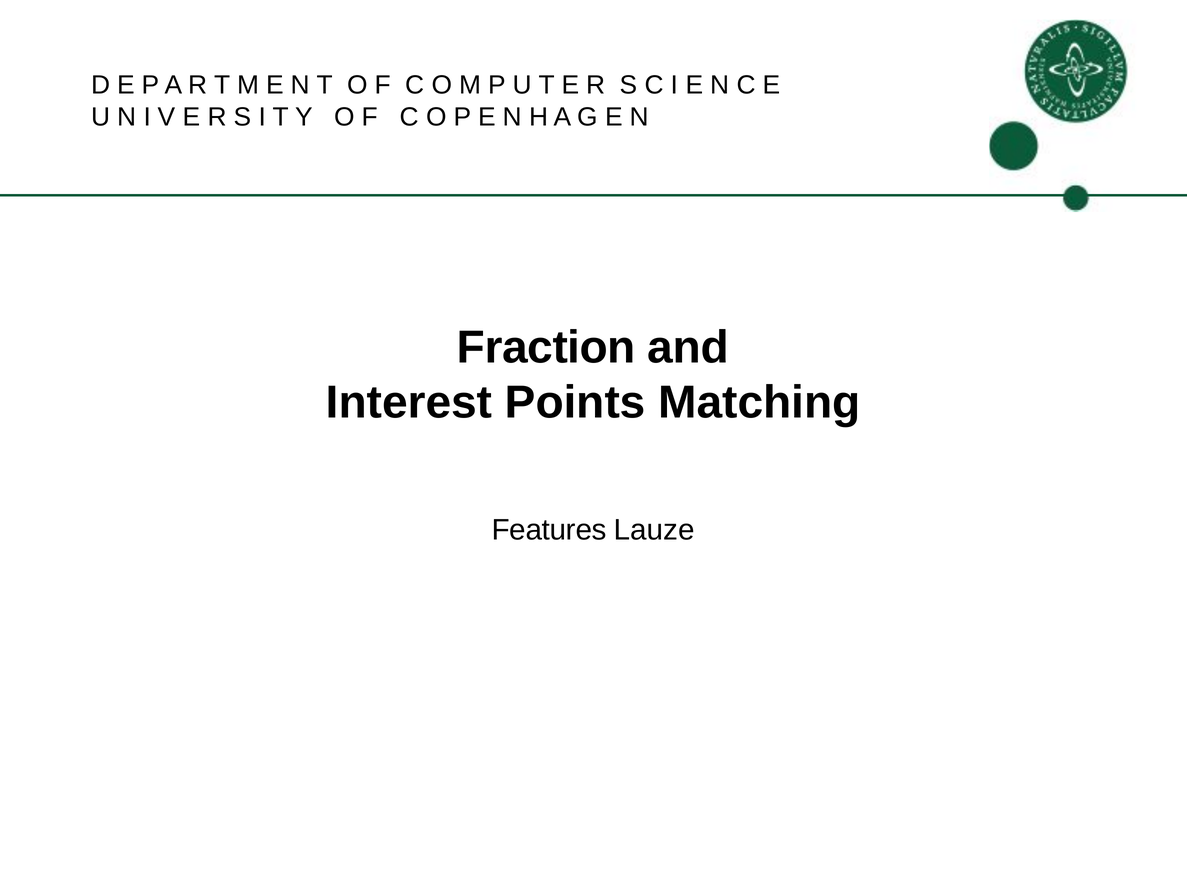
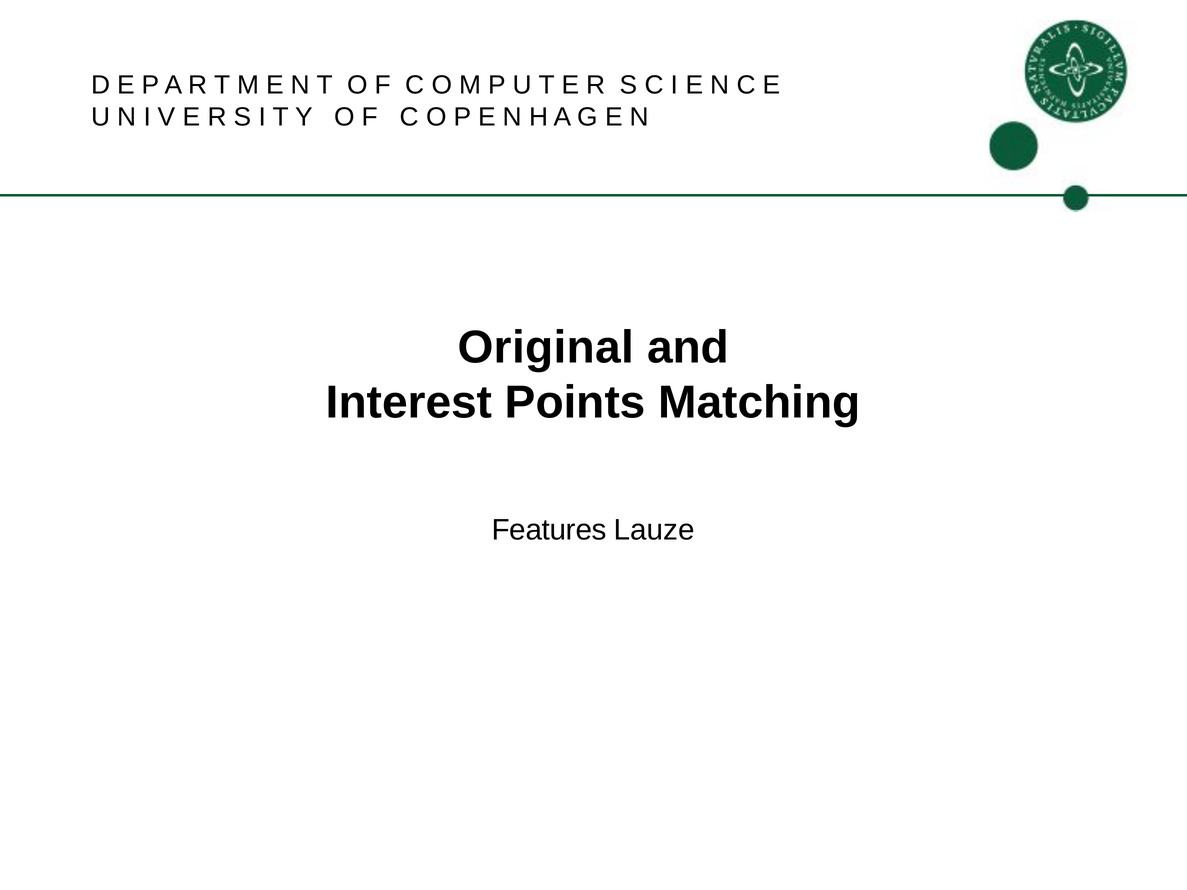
Fraction: Fraction -> Original (546, 347)
